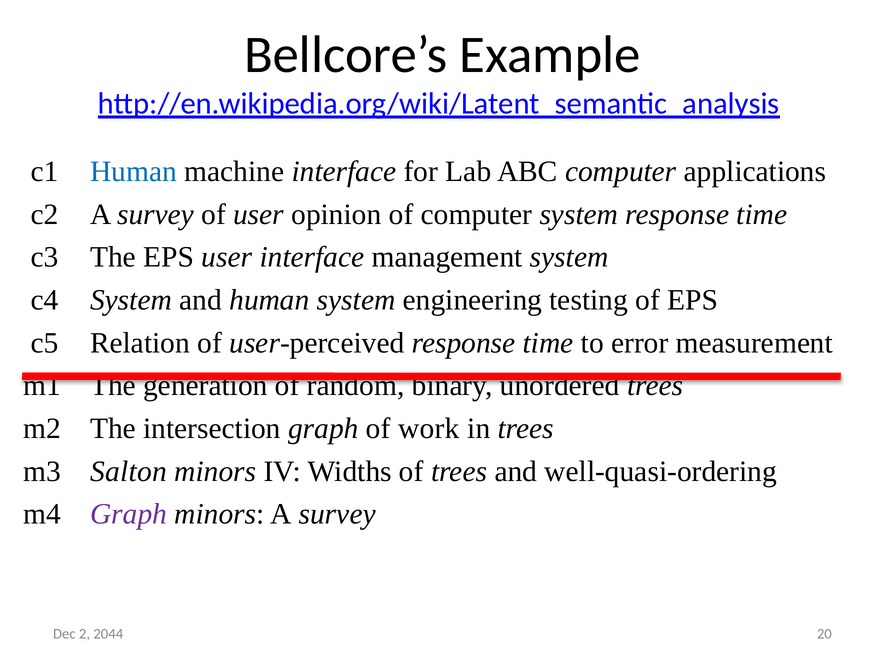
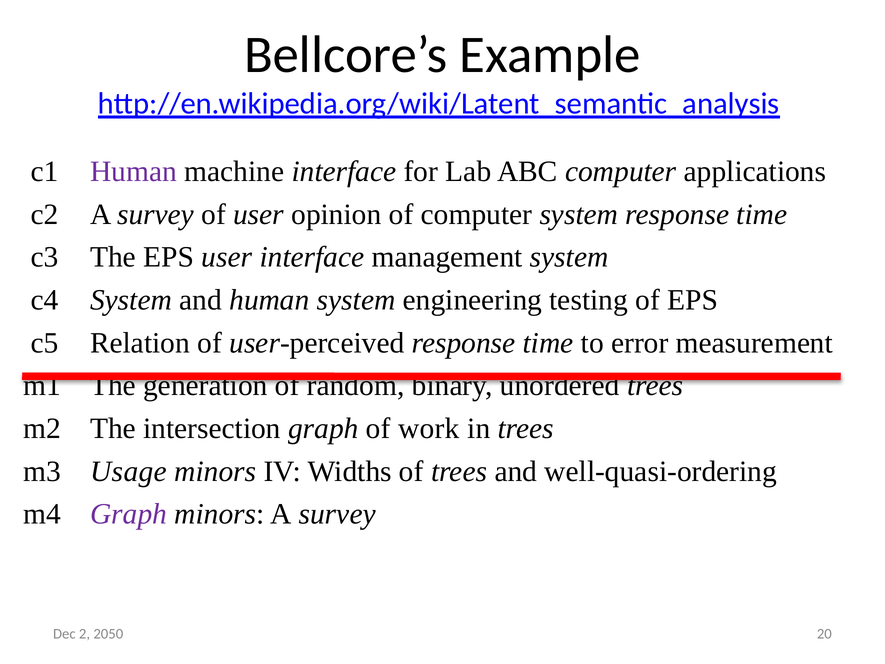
Human colour: blue -> purple (134, 172)
Salton: Salton -> Usage (128, 471)
2044: 2044 -> 2050 (108, 634)
